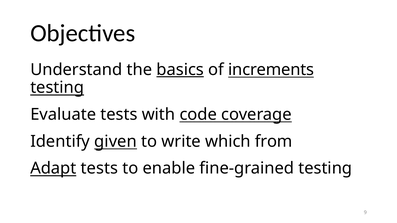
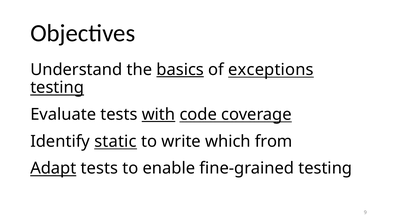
increments: increments -> exceptions (271, 70)
with underline: none -> present (158, 115)
given: given -> static (115, 142)
